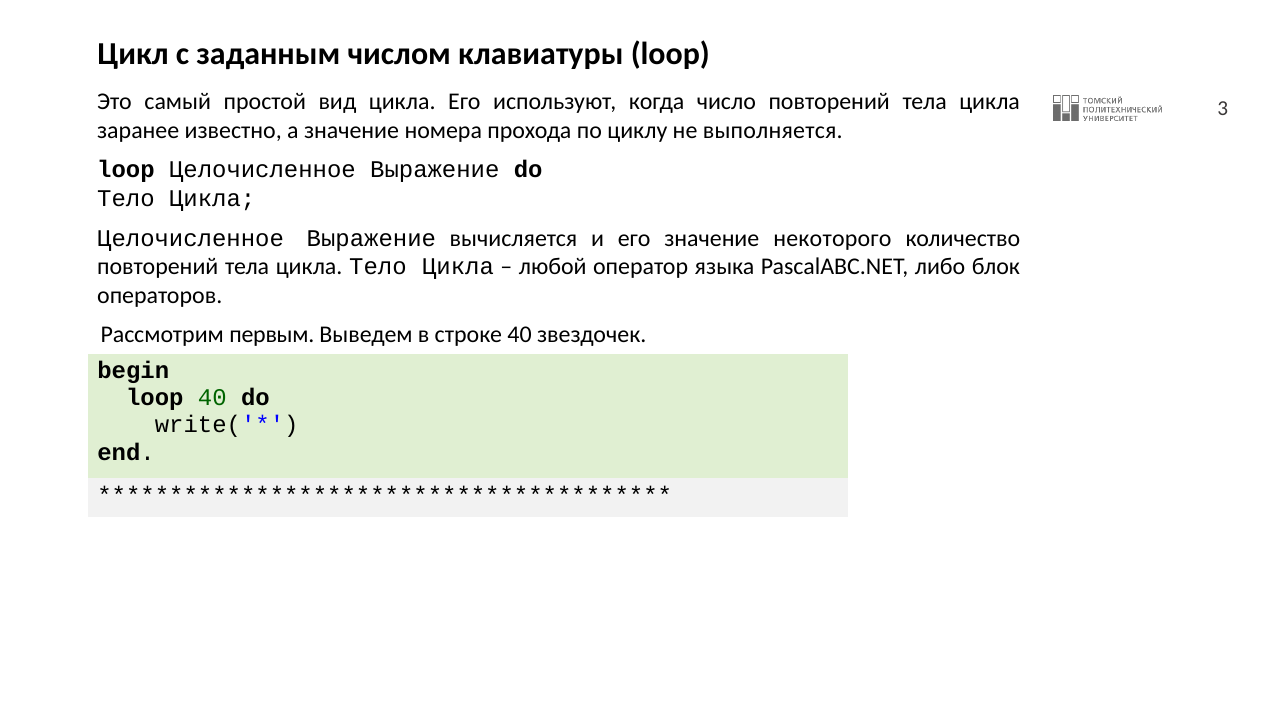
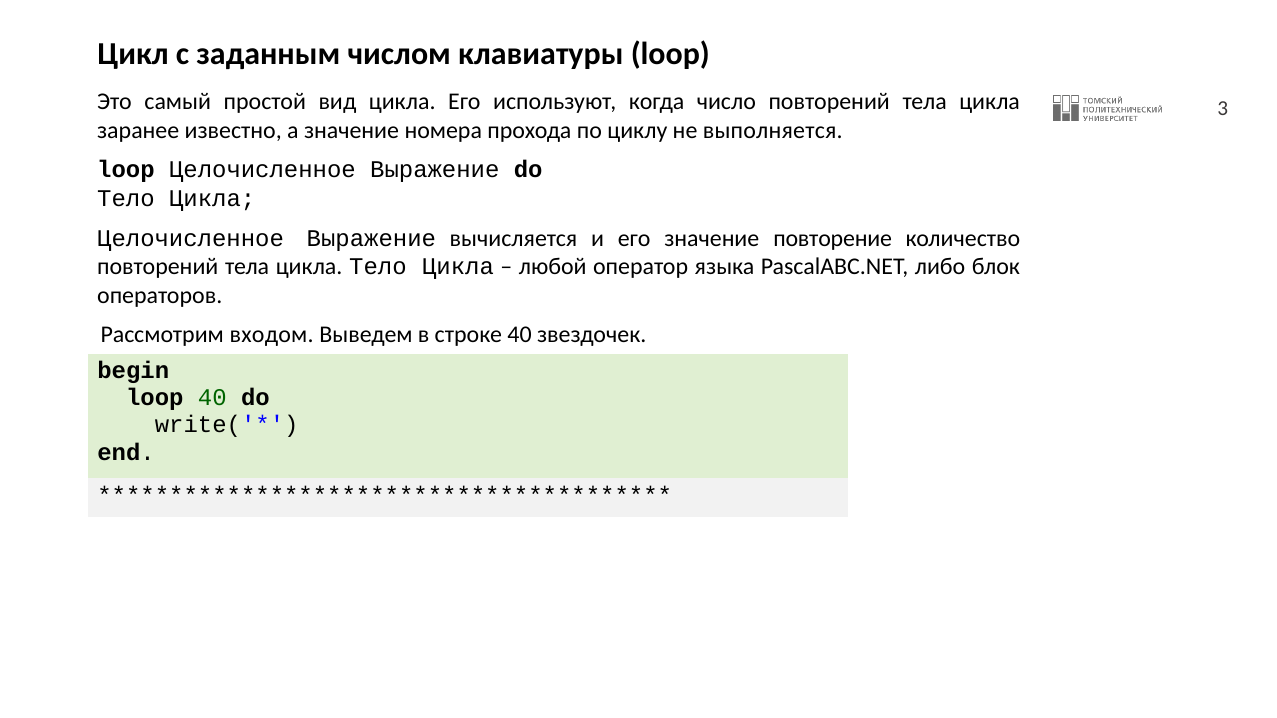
некоторого: некоторого -> повторение (833, 238)
первым: первым -> входом (272, 335)
